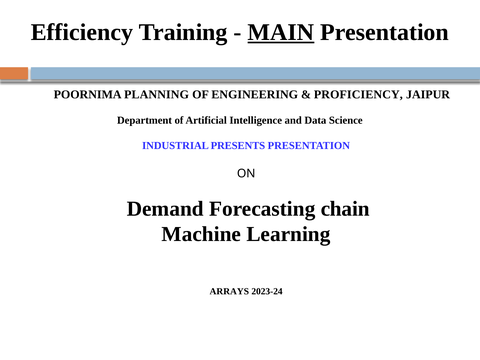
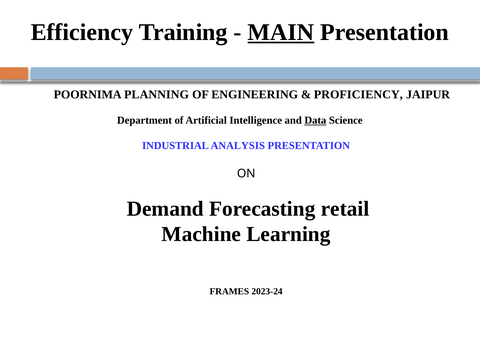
Data underline: none -> present (315, 120)
PRESENTS: PRESENTS -> ANALYSIS (238, 146)
chain: chain -> retail (345, 209)
ARRAYS: ARRAYS -> FRAMES (229, 291)
